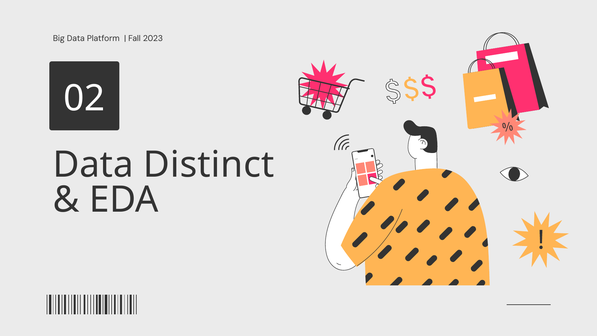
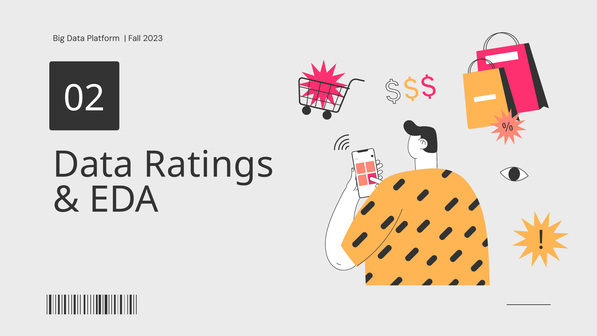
Distinct: Distinct -> Ratings (209, 165)
